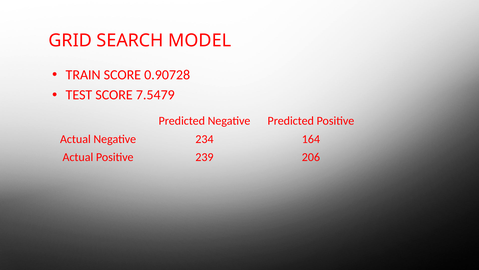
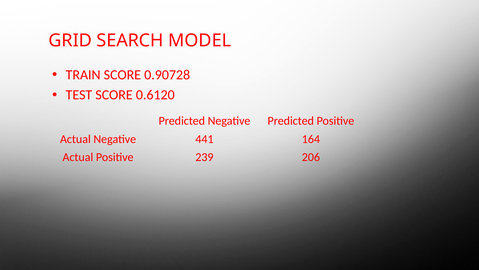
7.5479: 7.5479 -> 0.6120 (155, 95)
234: 234 -> 441 (204, 139)
